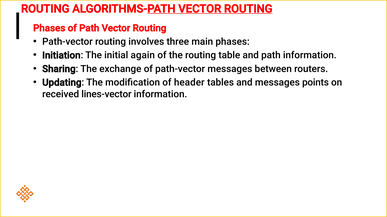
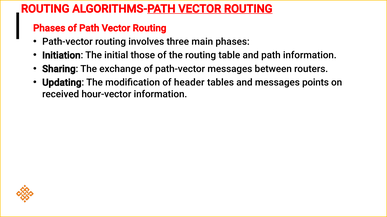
again: again -> those (143, 55)
lines-vector: lines-vector -> hour-vector (106, 94)
